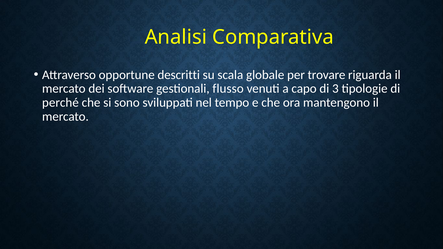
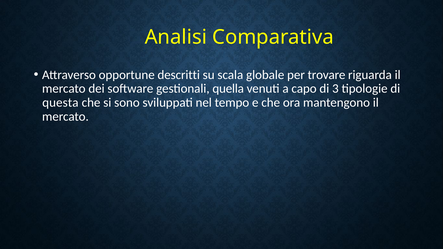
flusso: flusso -> quella (228, 89)
perché: perché -> questa (60, 103)
